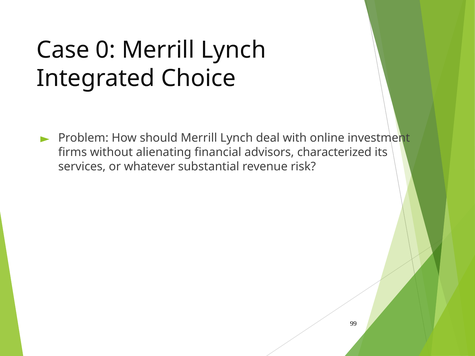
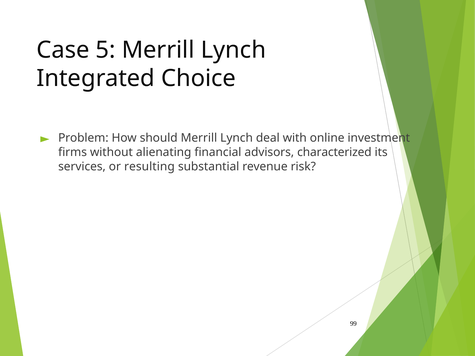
0: 0 -> 5 (106, 50)
whatever: whatever -> resulting (149, 167)
